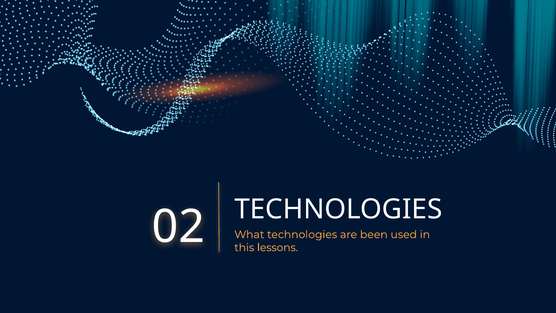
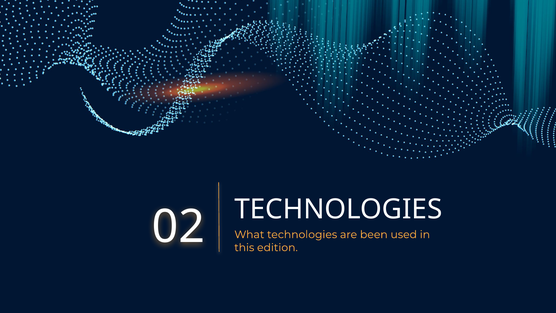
lessons: lessons -> edition (277, 247)
